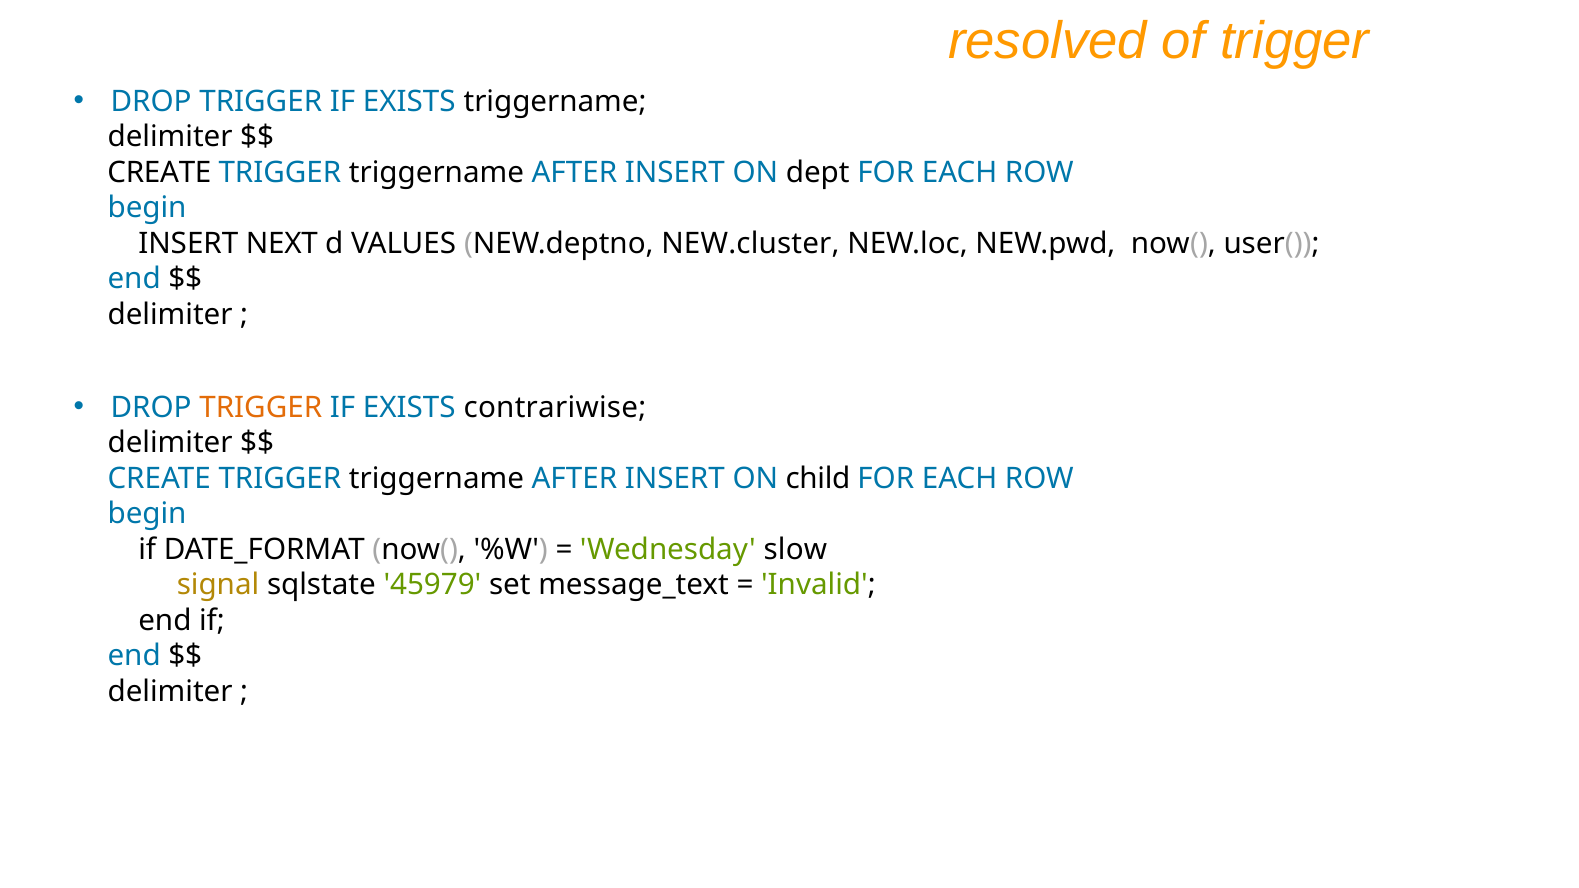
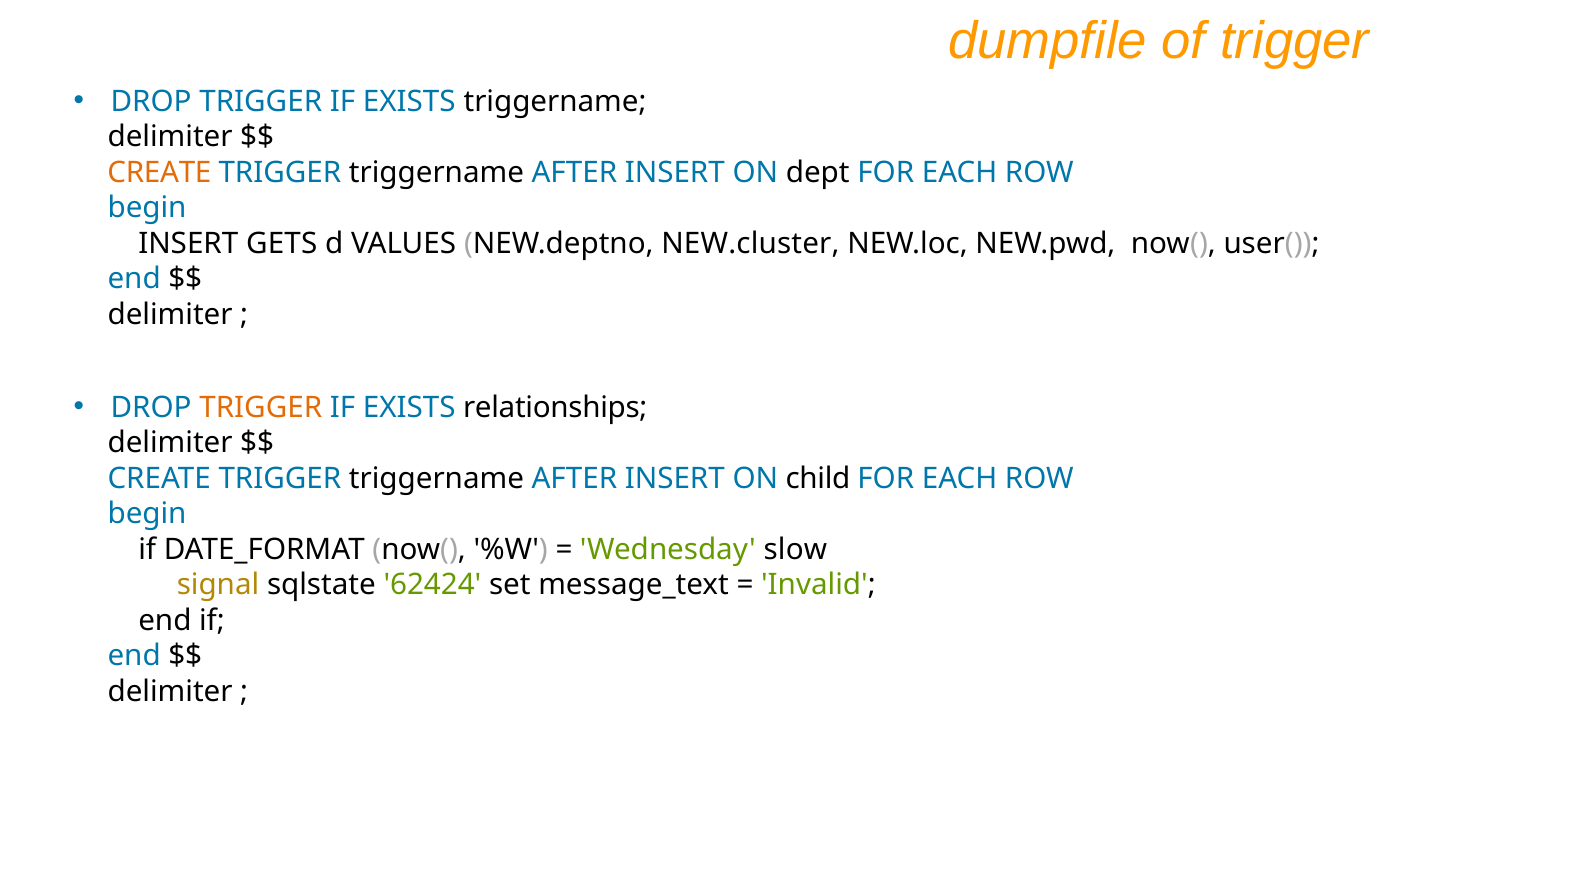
resolved: resolved -> dumpfile (1048, 41)
CREATE colour: black -> orange (159, 172)
NEXT: NEXT -> GETS (282, 244)
contrariwise: contrariwise -> relationships (555, 408)
45979: 45979 -> 62424 (432, 585)
